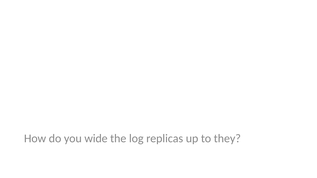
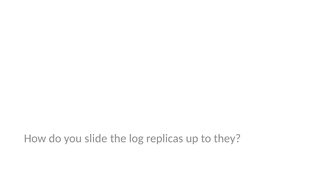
wide: wide -> slide (96, 139)
